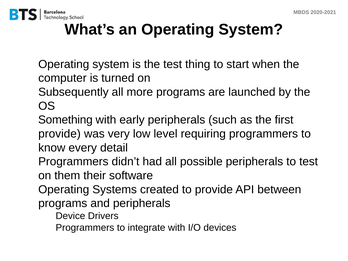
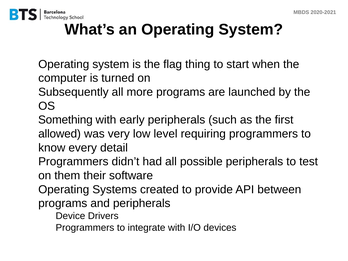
the test: test -> flag (173, 64)
provide: provide -> allowed (60, 134)
